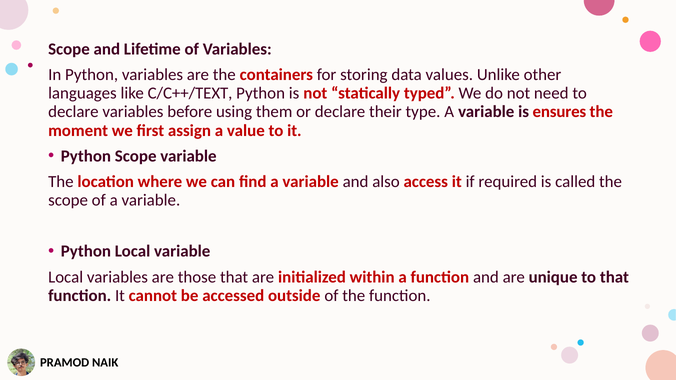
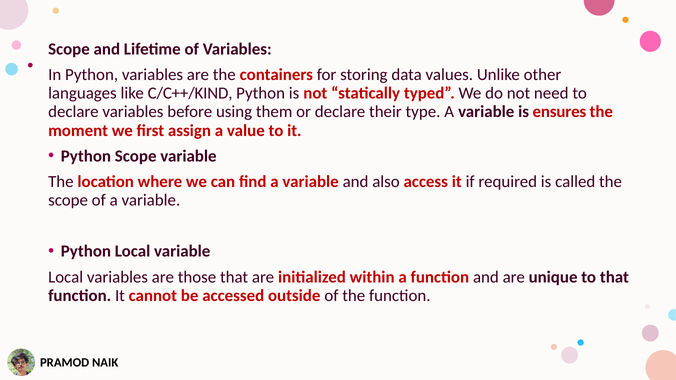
C/C++/TEXT: C/C++/TEXT -> C/C++/KIND (190, 93)
